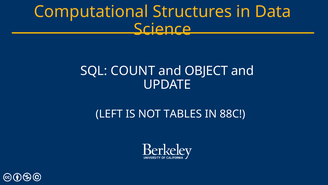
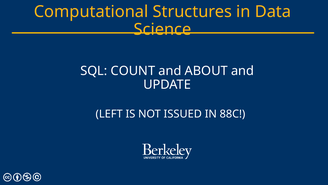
OBJECT: OBJECT -> ABOUT (206, 71)
TABLES: TABLES -> ISSUED (183, 114)
